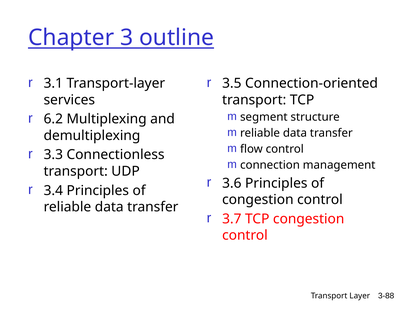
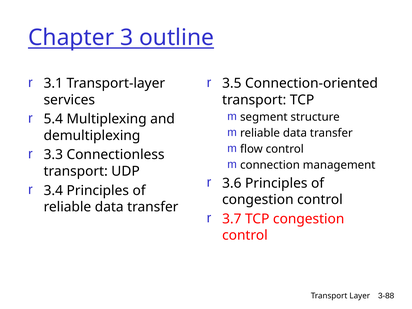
6.2: 6.2 -> 5.4 (53, 119)
